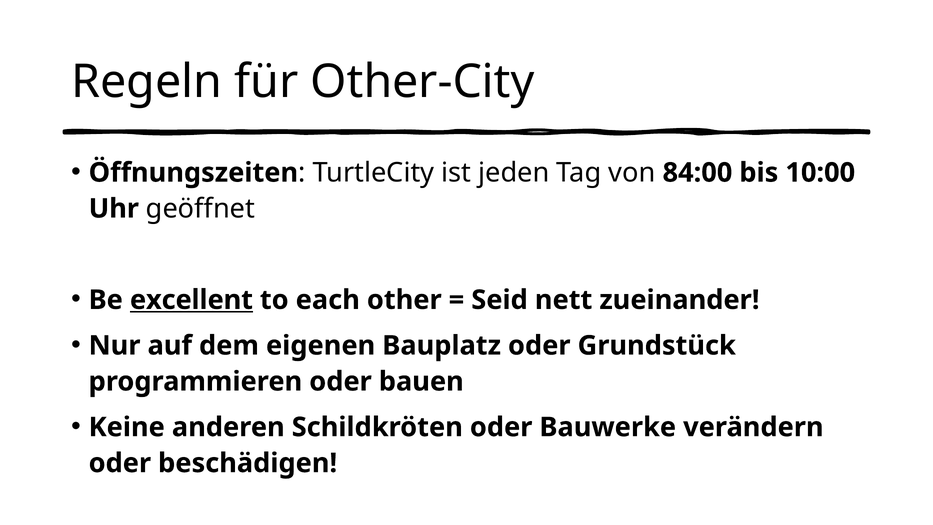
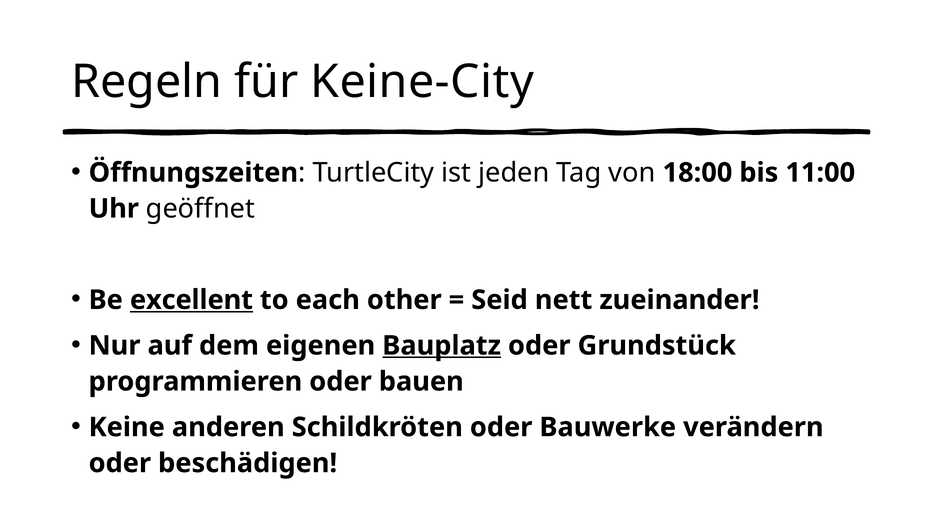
Other-City: Other-City -> Keine-City (422, 82)
84:00: 84:00 -> 18:00 (697, 173)
10:00: 10:00 -> 11:00 (820, 173)
Bauplatz underline: none -> present (442, 345)
